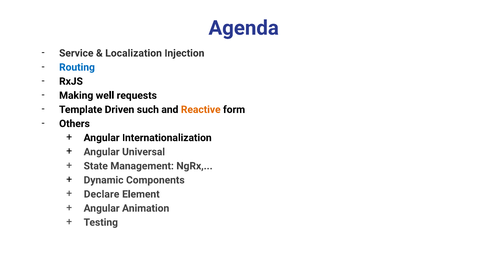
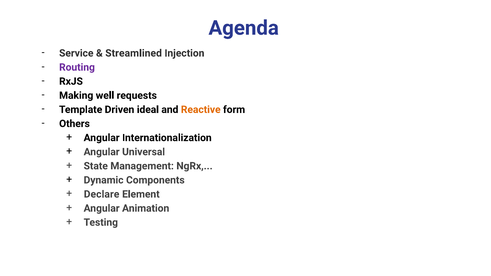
Localization: Localization -> Streamlined (134, 53)
Routing colour: blue -> purple (77, 67)
such: such -> ideal (148, 110)
